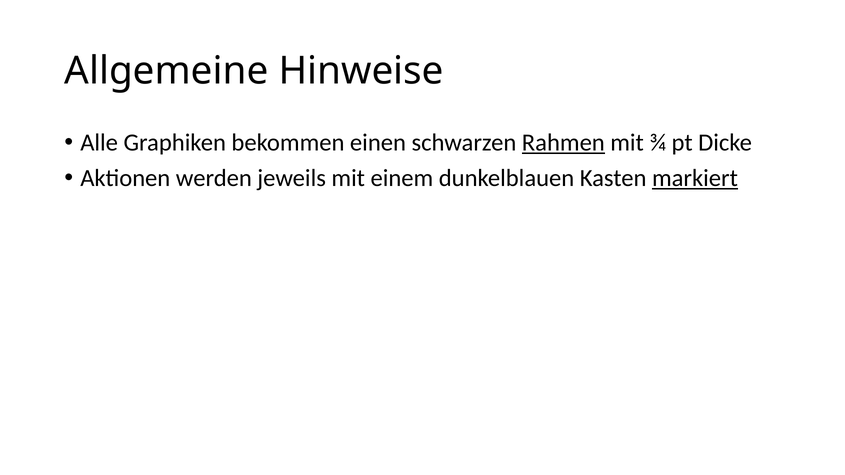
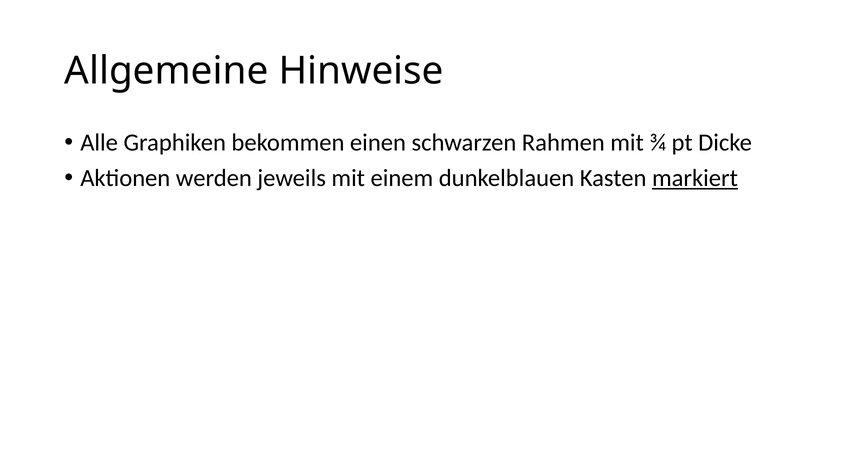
Rahmen underline: present -> none (563, 143)
